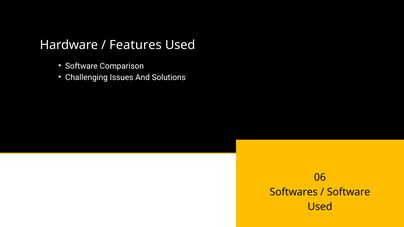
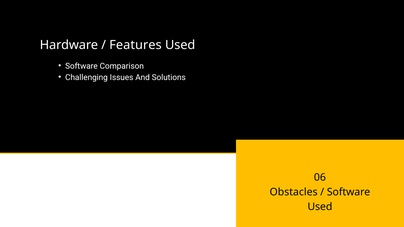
Softwares: Softwares -> Obstacles (294, 192)
